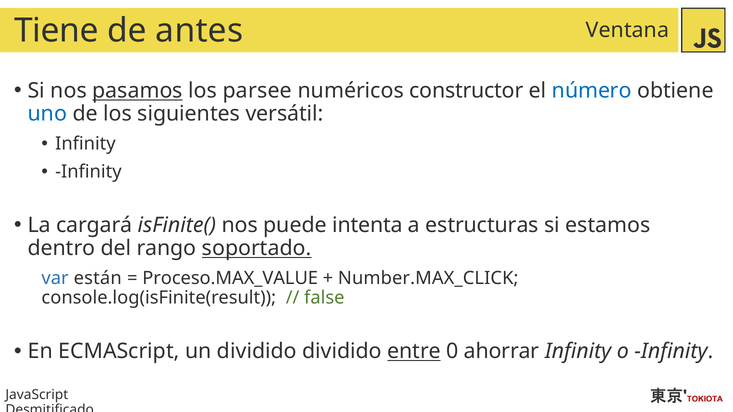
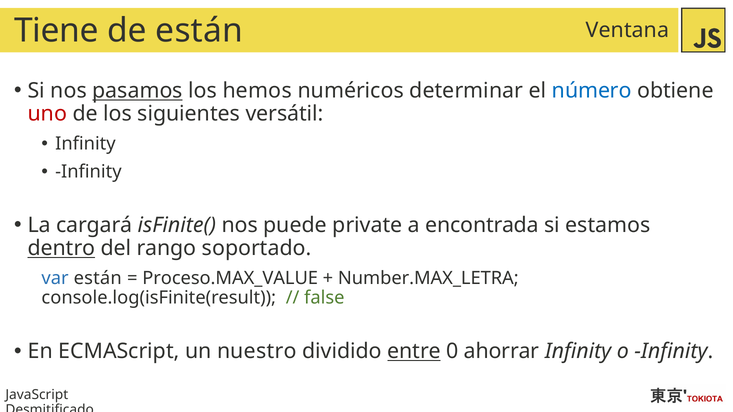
de antes: antes -> están (199, 31)
parsee: parsee -> hemos (257, 91)
constructor: constructor -> determinar (466, 91)
uno colour: blue -> red (47, 114)
intenta: intenta -> private (367, 225)
estructuras: estructuras -> encontrada (482, 225)
dentro underline: none -> present (61, 249)
soportado underline: present -> none (257, 249)
Number.MAX_CLICK: Number.MAX_CLICK -> Number.MAX_LETRA (428, 278)
un dividido: dividido -> nuestro (257, 352)
